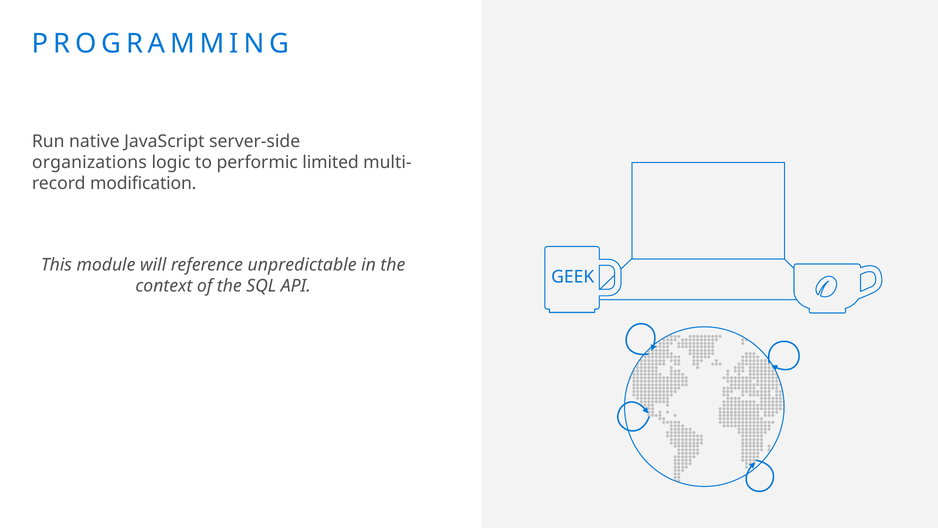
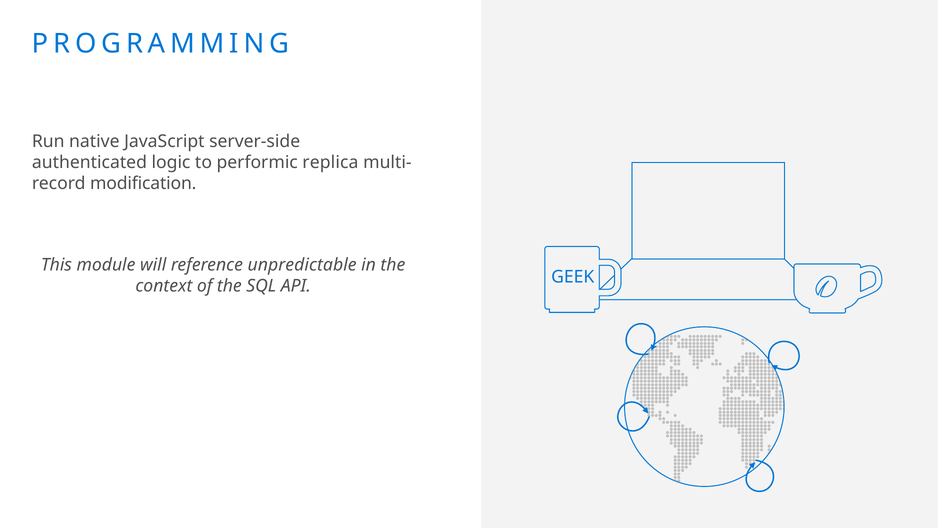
organizations: organizations -> authenticated (89, 162)
limited: limited -> replica (330, 162)
